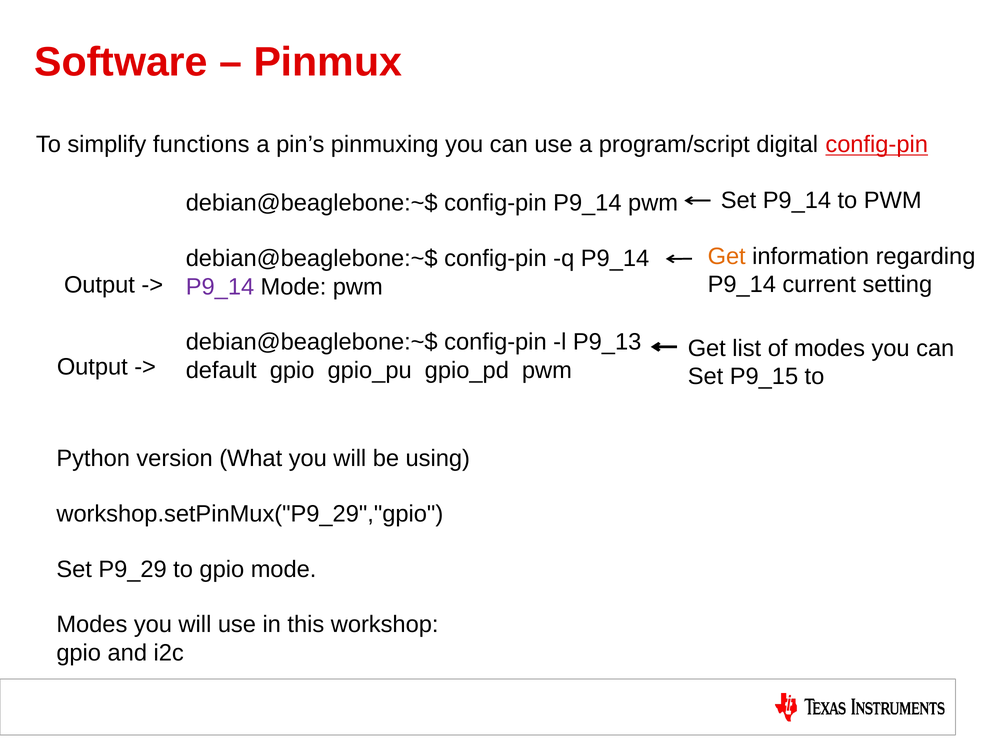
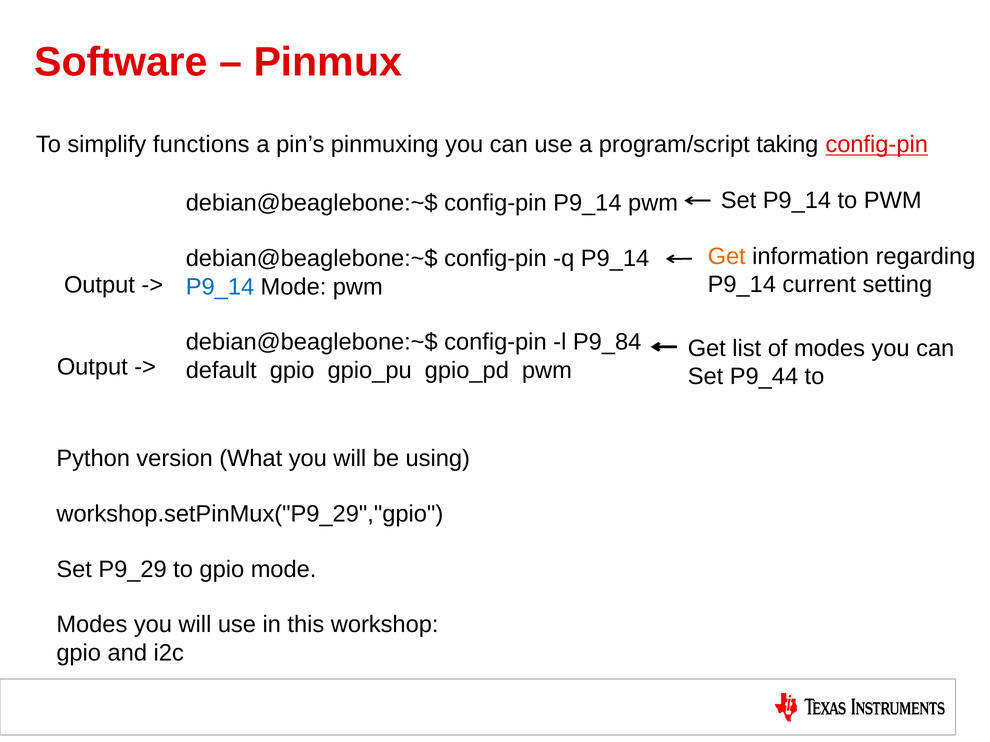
digital: digital -> taking (787, 145)
P9_14 colour: purple -> blue (220, 287)
P9_13: P9_13 -> P9_84 (607, 342)
P9_15: P9_15 -> P9_44 (764, 377)
